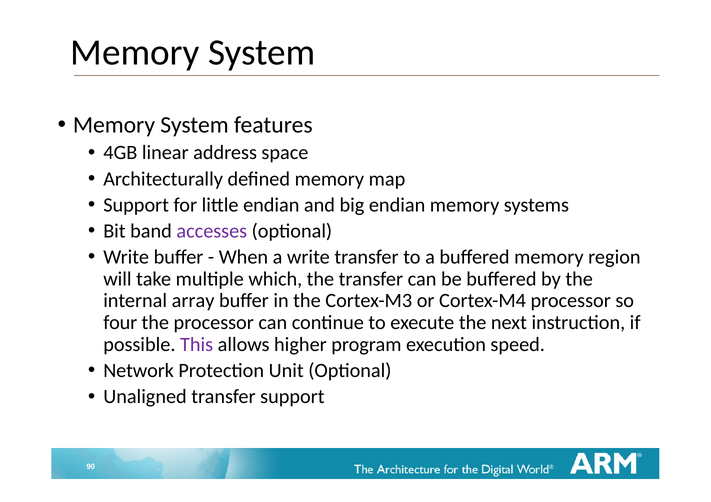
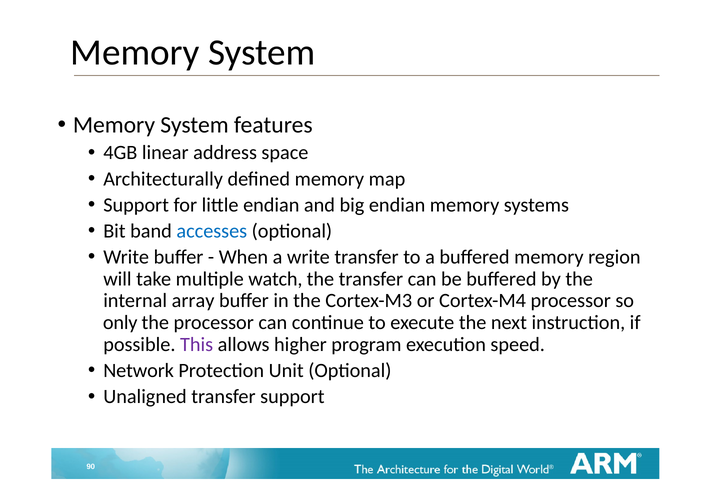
accesses colour: purple -> blue (212, 231)
which: which -> watch (275, 279)
four: four -> only (120, 323)
